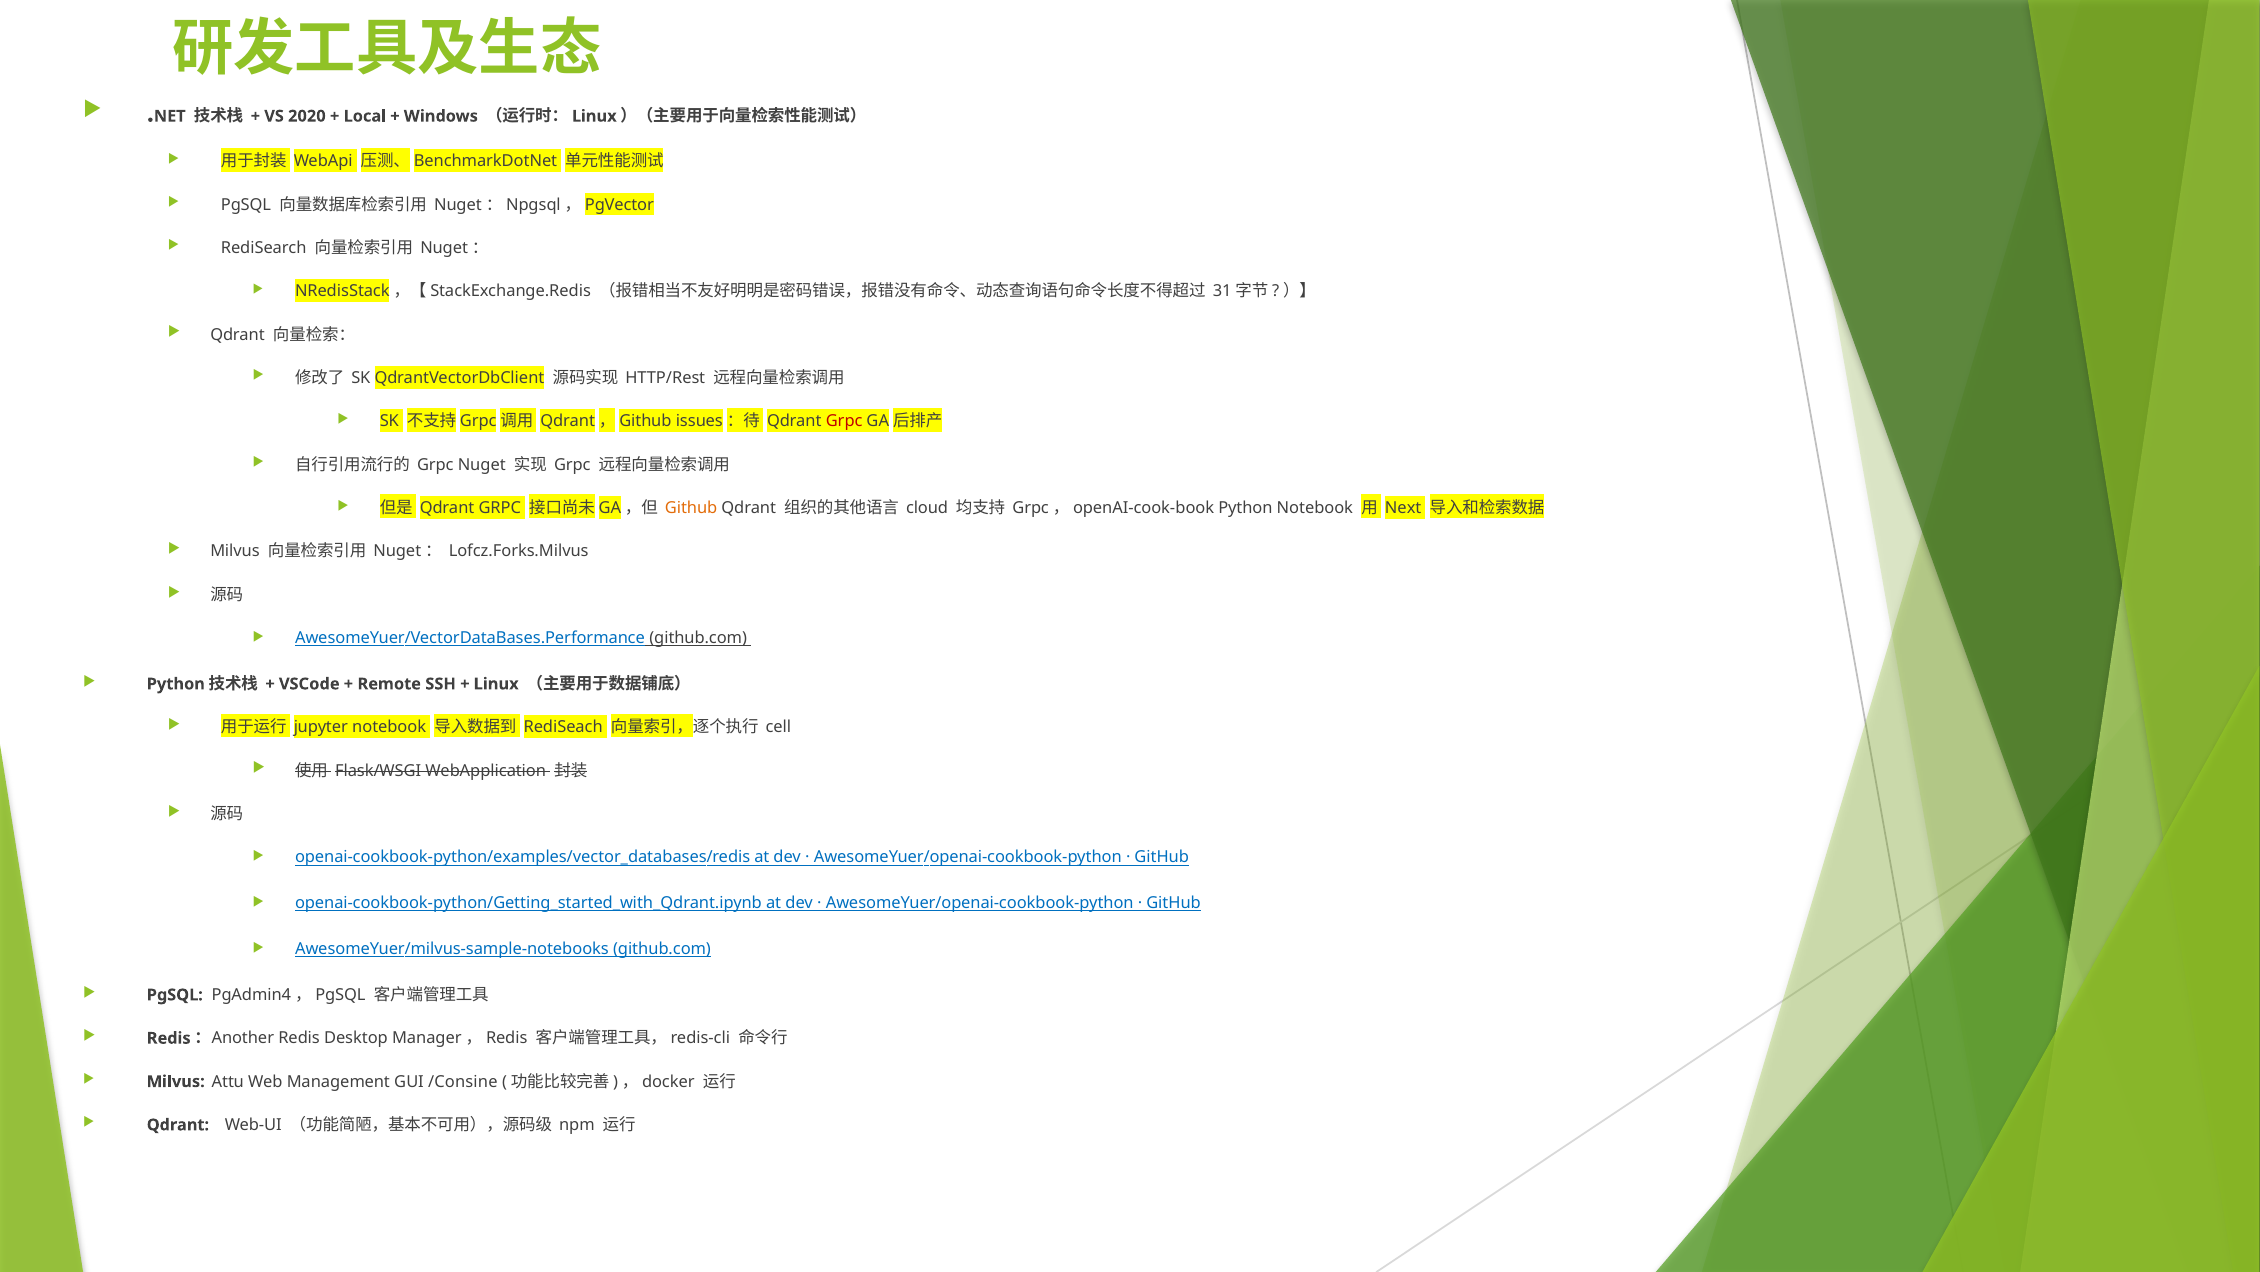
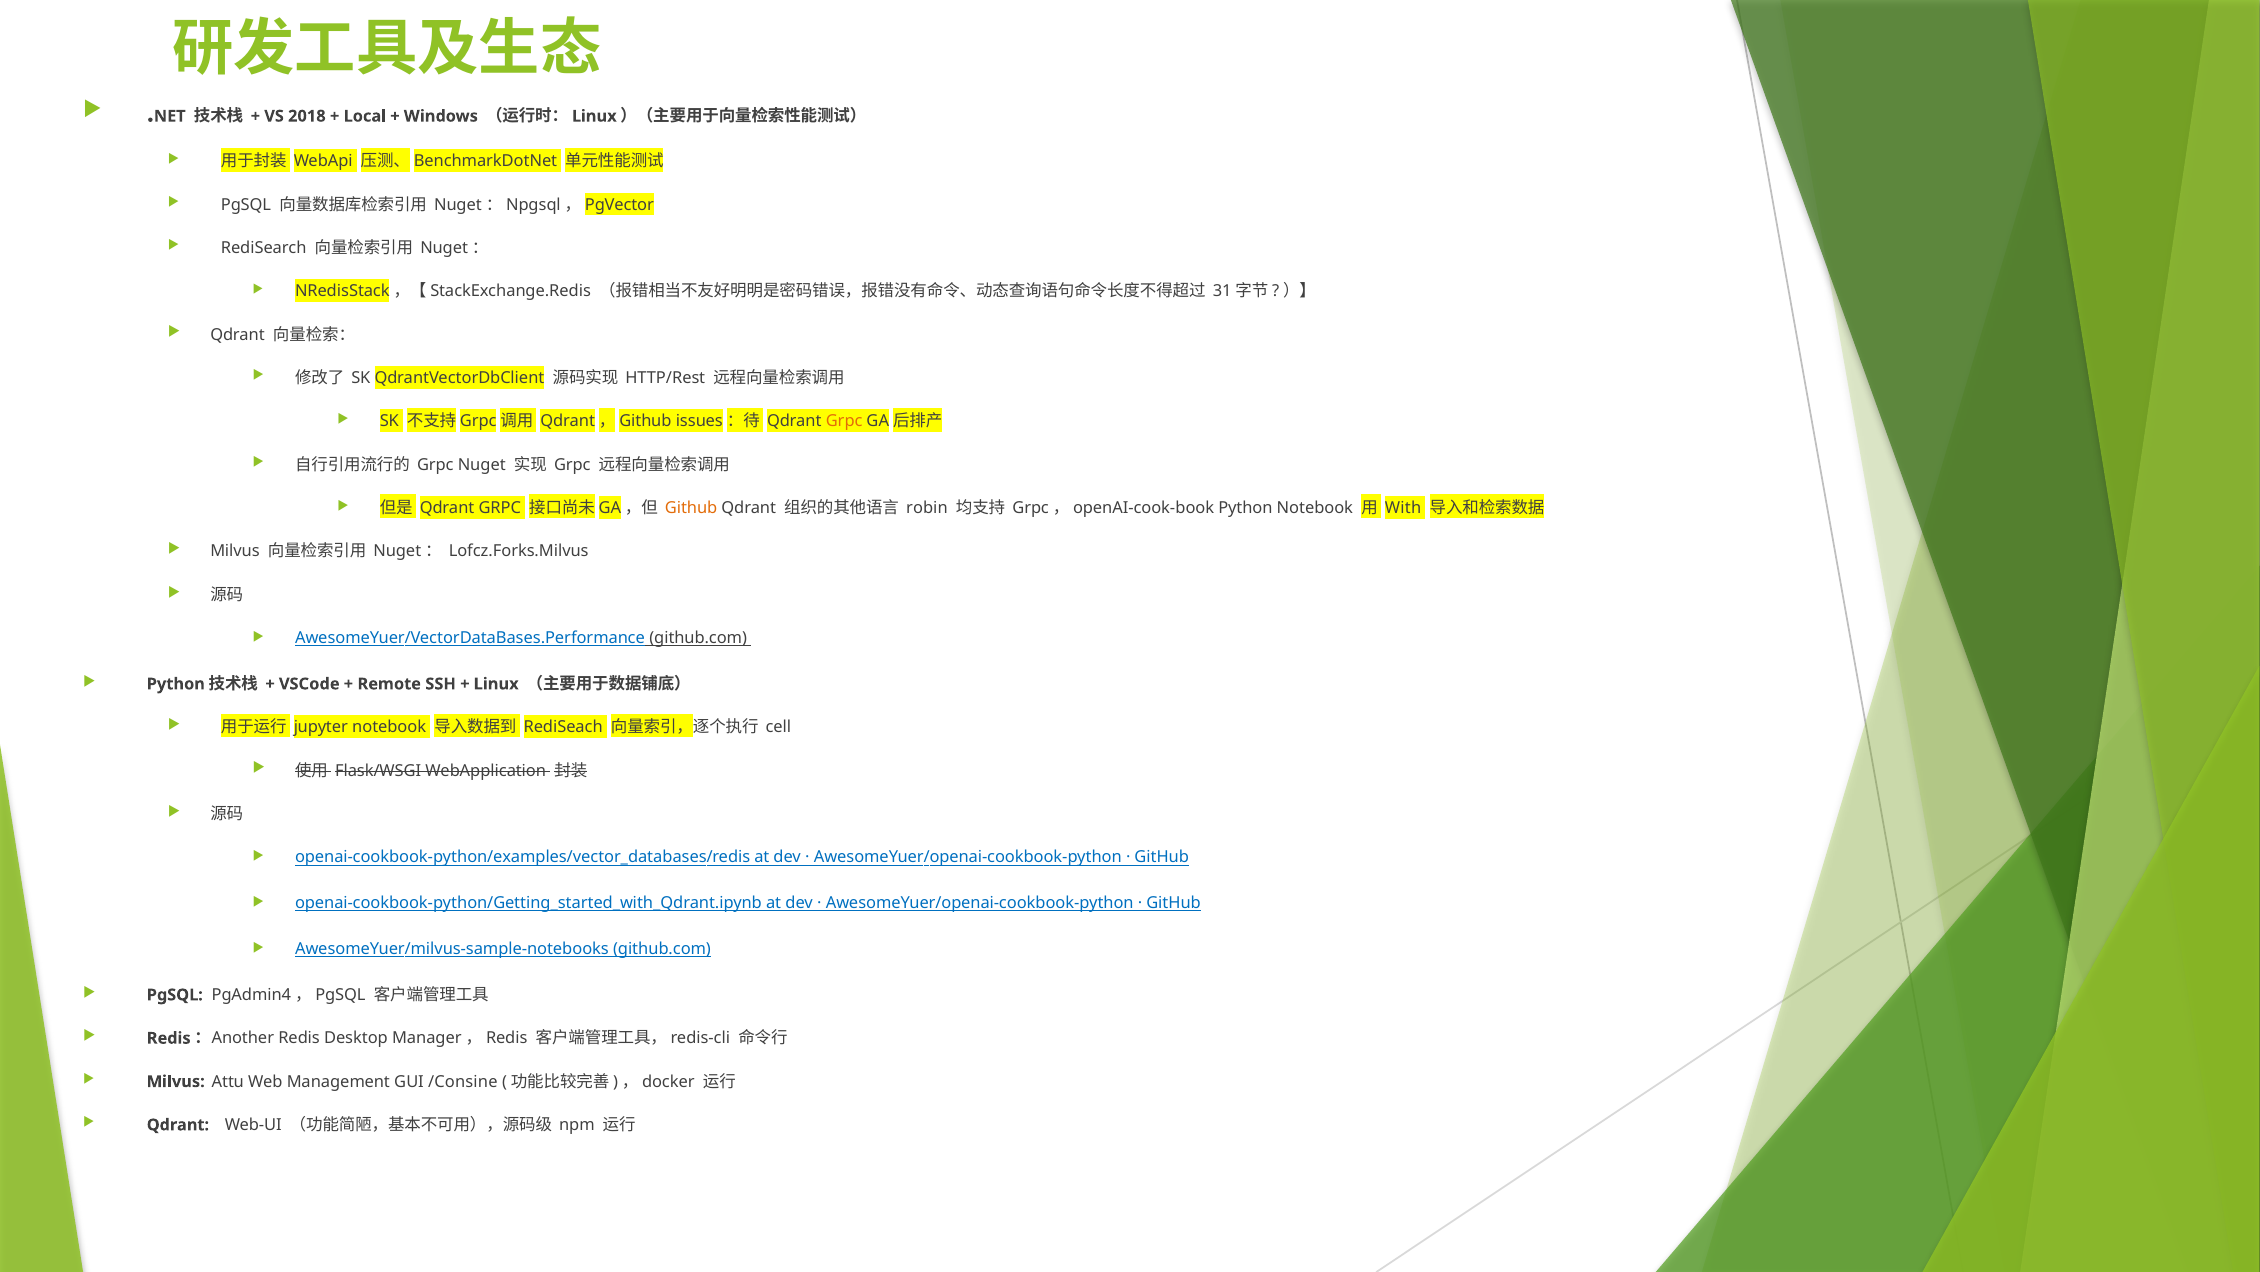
2020: 2020 -> 2018 (307, 116)
Grpc colour: red -> orange (844, 421)
cloud: cloud -> robin (927, 508)
Next: Next -> With (1403, 508)
